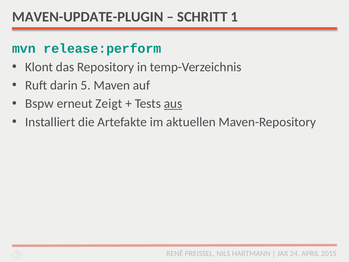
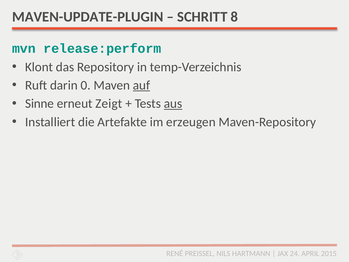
1: 1 -> 8 (234, 17)
5: 5 -> 0 (86, 85)
auf underline: none -> present (141, 85)
Bspw: Bspw -> Sinne (40, 104)
aktuellen: aktuellen -> erzeugen (191, 122)
